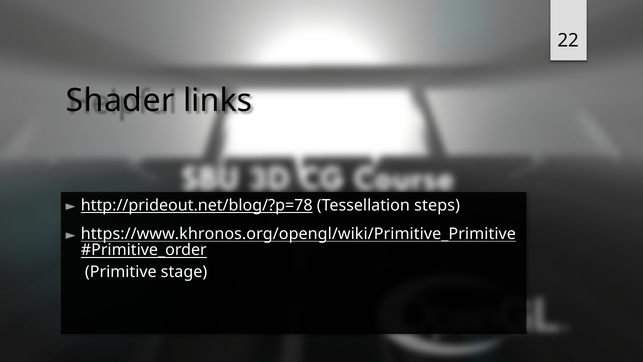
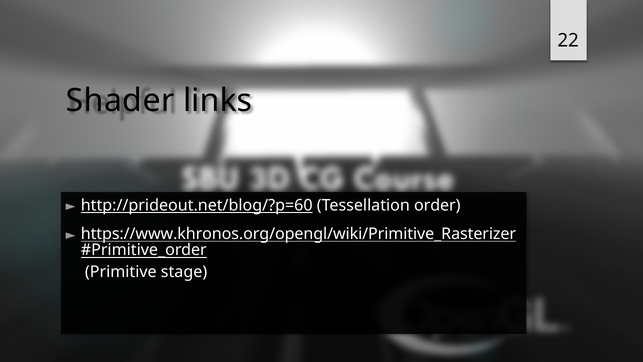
http://prideout.net/blog/?p=78: http://prideout.net/blog/?p=78 -> http://prideout.net/blog/?p=60 (197, 205)
steps: steps -> order (437, 205)
https://www.khronos.org/opengl/wiki/Primitive_Primitive: https://www.khronos.org/opengl/wiki/Primitive_Primitive -> https://www.khronos.org/opengl/wiki/Primitive_Rasterizer (298, 234)
